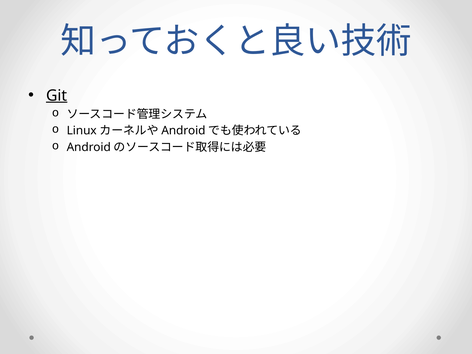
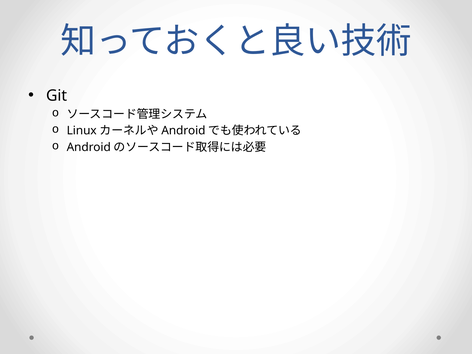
Git underline: present -> none (57, 96)
